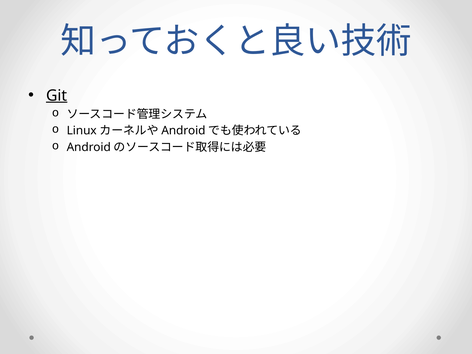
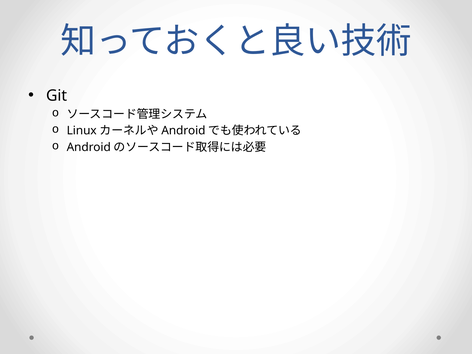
Git underline: present -> none (57, 96)
